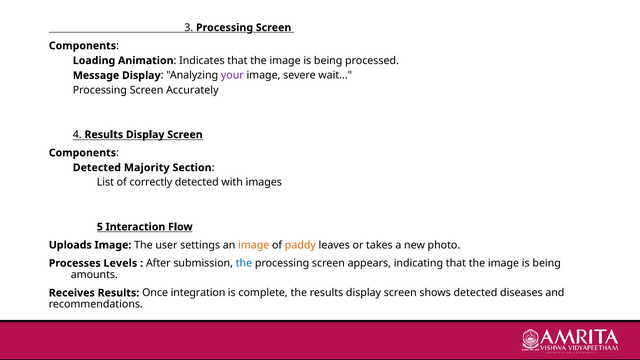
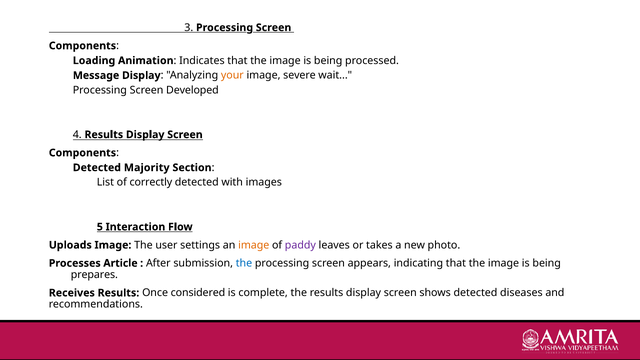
your colour: purple -> orange (232, 75)
Accurately: Accurately -> Developed (192, 90)
paddy colour: orange -> purple (300, 245)
Levels: Levels -> Article (120, 263)
amounts: amounts -> prepares (94, 275)
integration: integration -> considered (198, 293)
